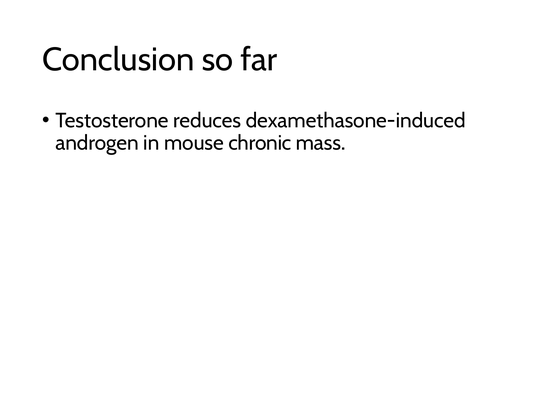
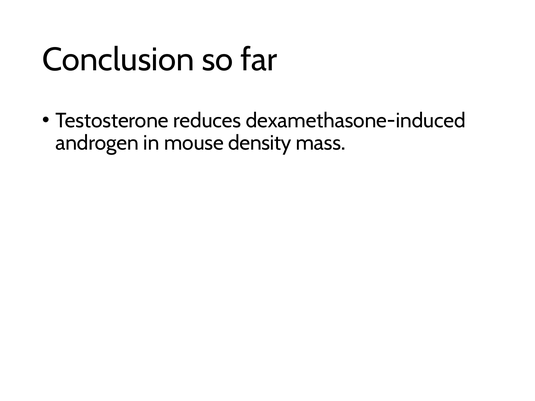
chronic: chronic -> density (260, 143)
